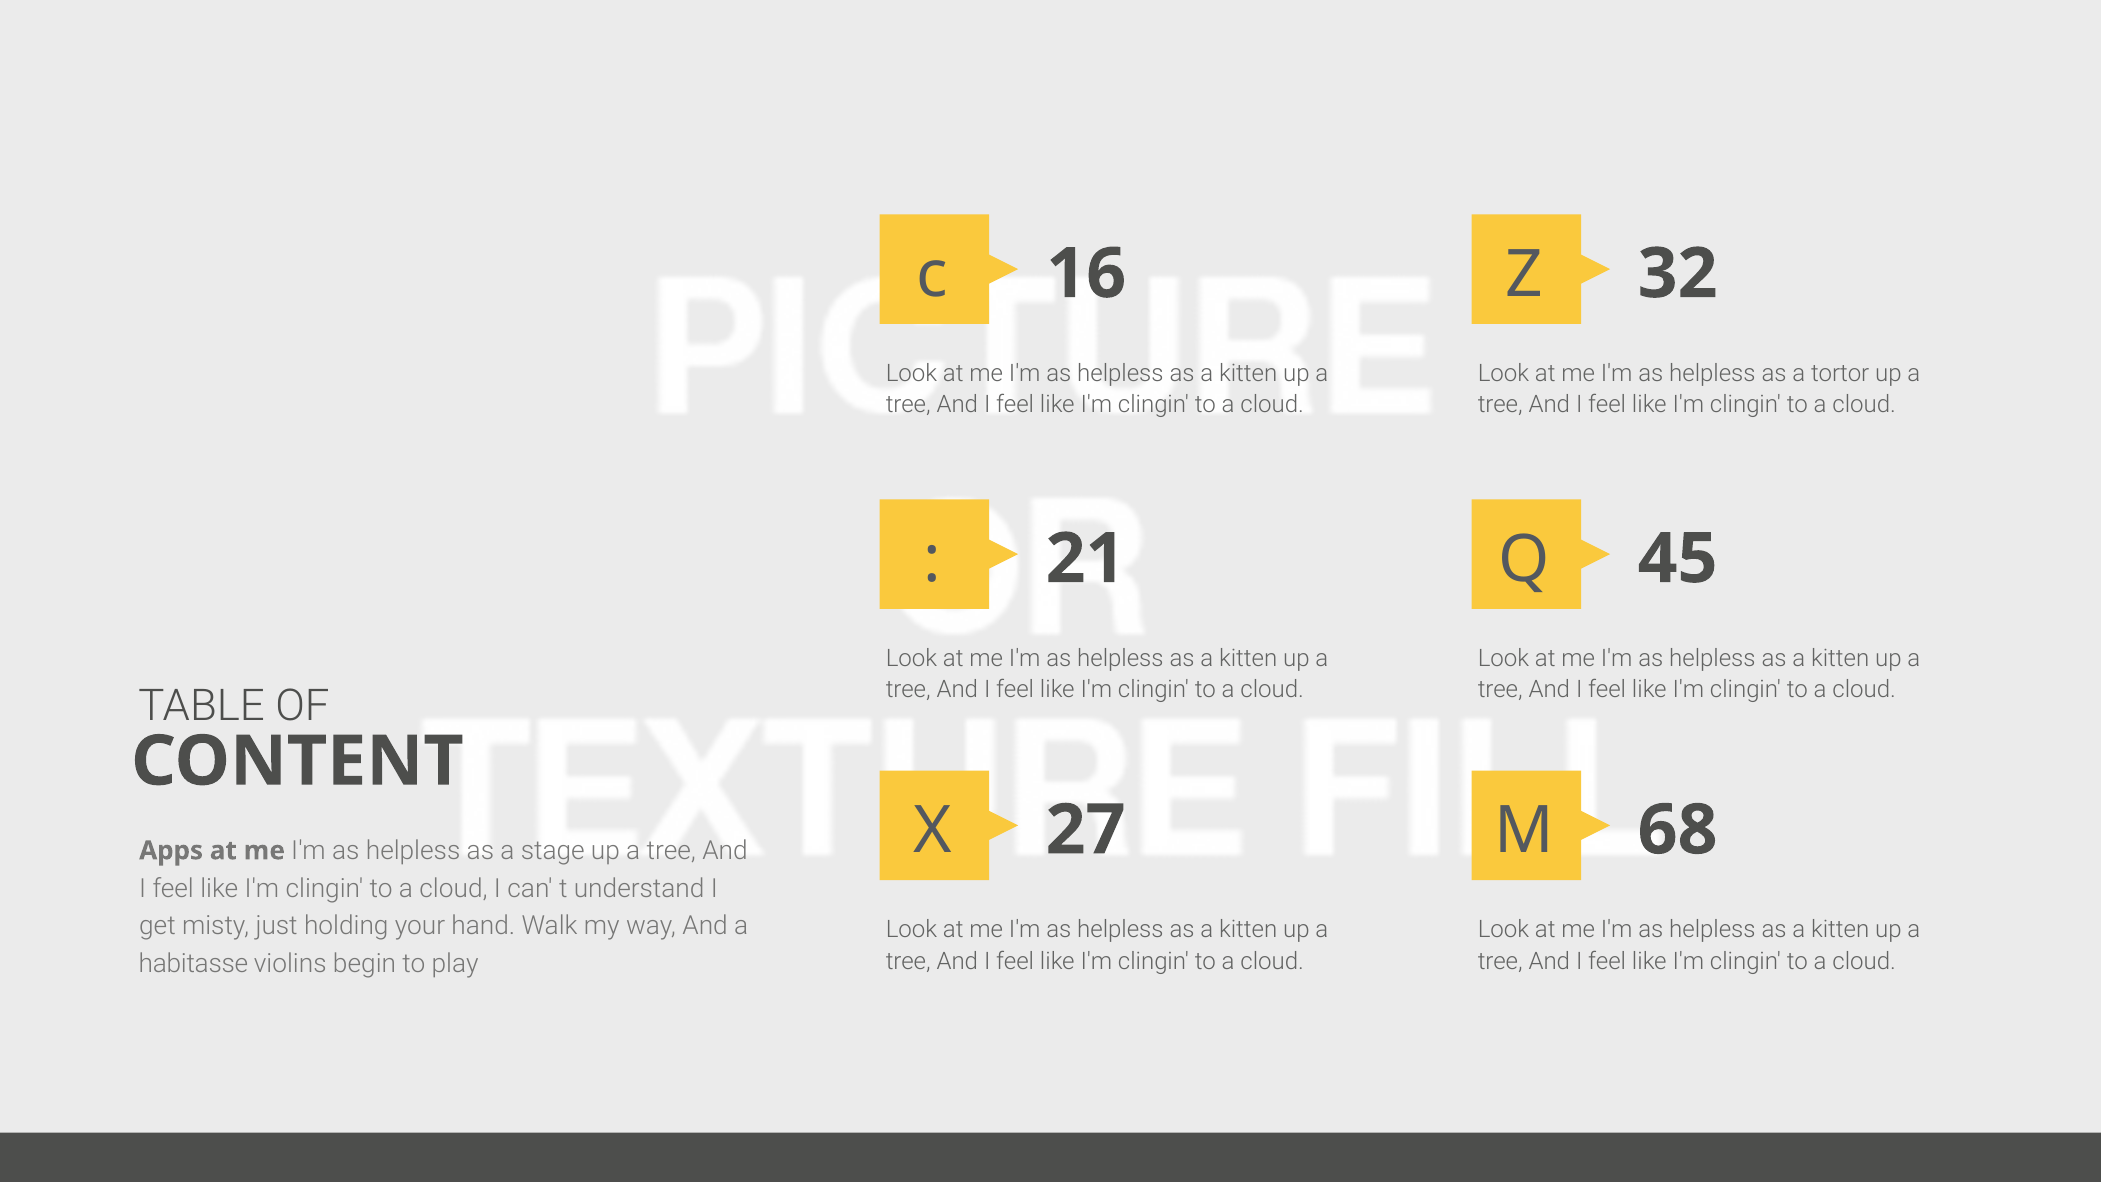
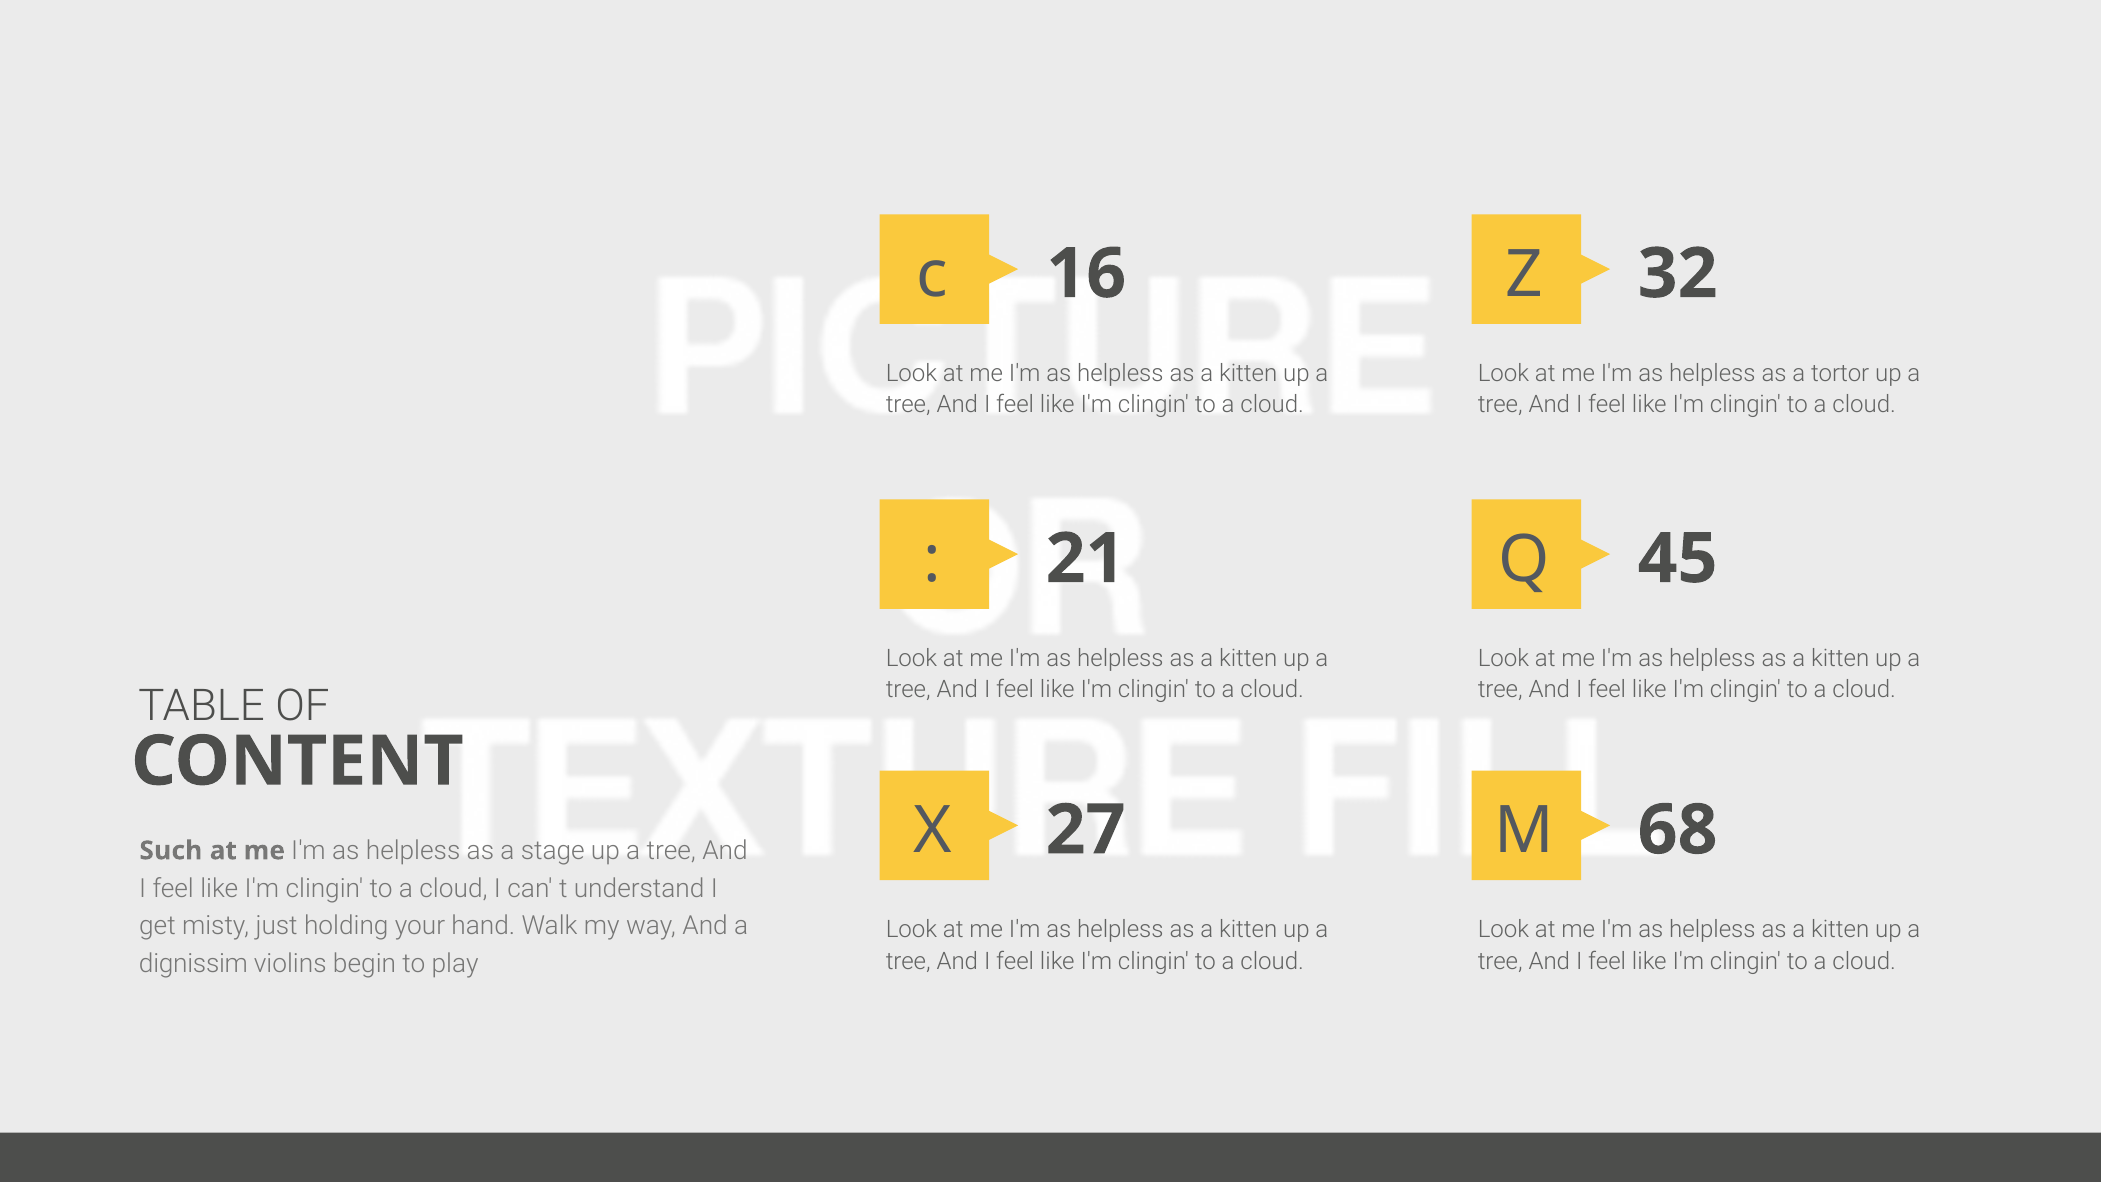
Apps: Apps -> Such (171, 851)
habitasse: habitasse -> dignissim (193, 964)
